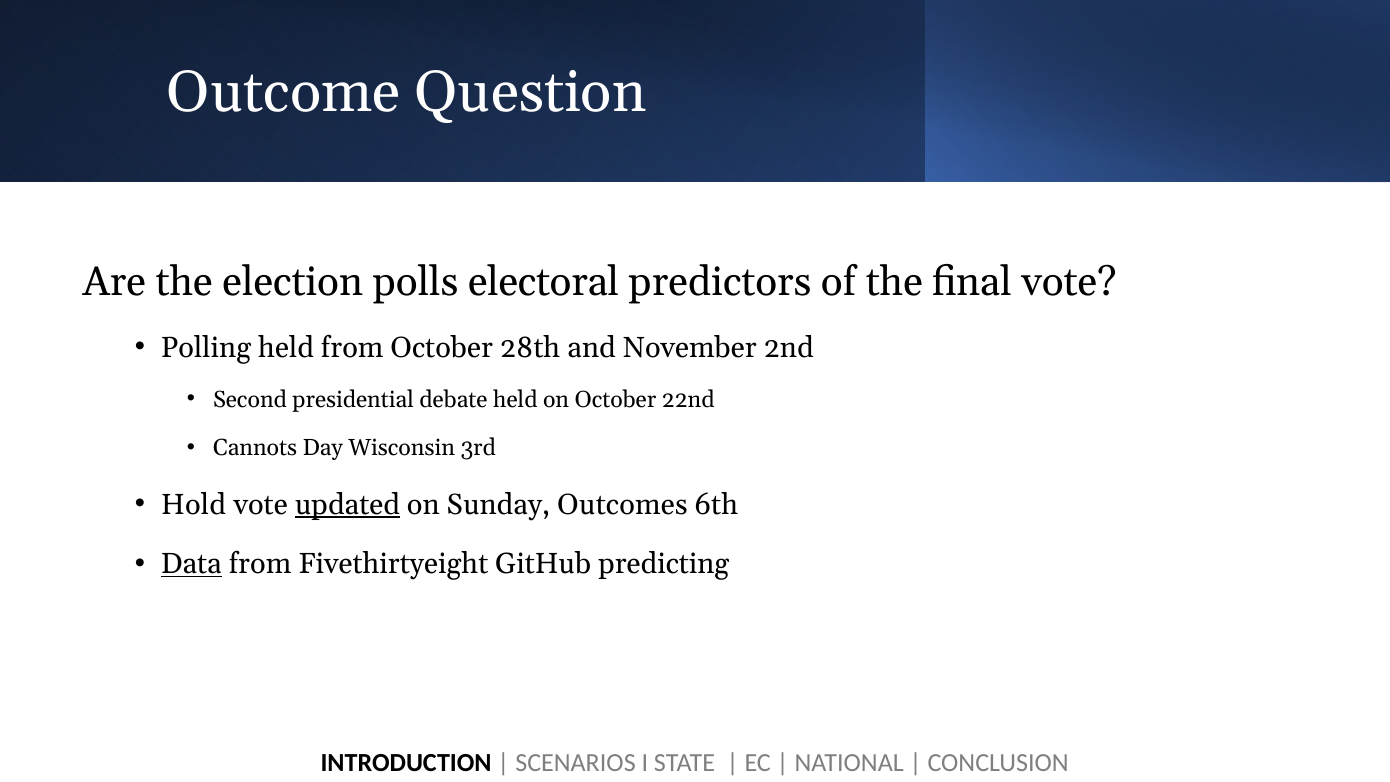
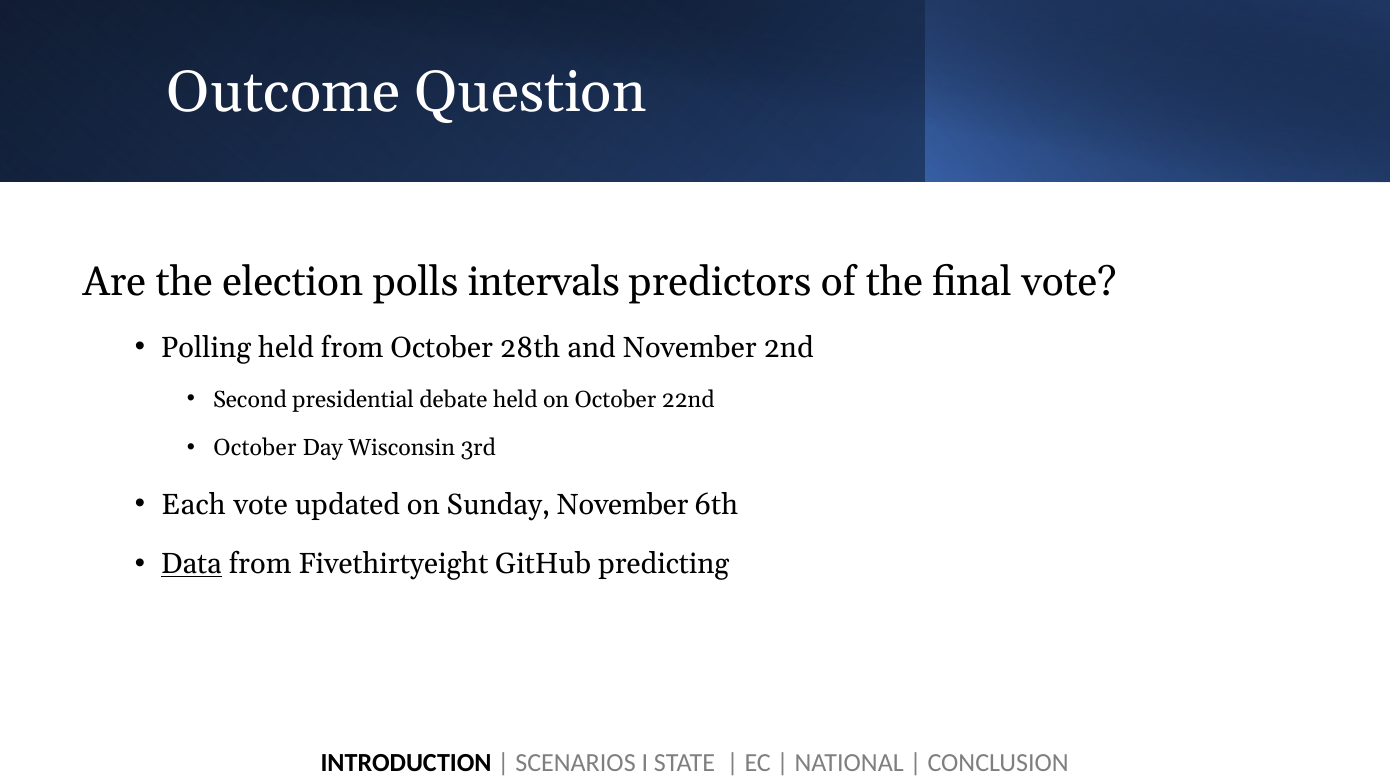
electoral: electoral -> intervals (544, 282)
Cannots: Cannots -> October (255, 448)
Hold: Hold -> Each (194, 505)
updated underline: present -> none (347, 505)
Sunday Outcomes: Outcomes -> November (623, 505)
